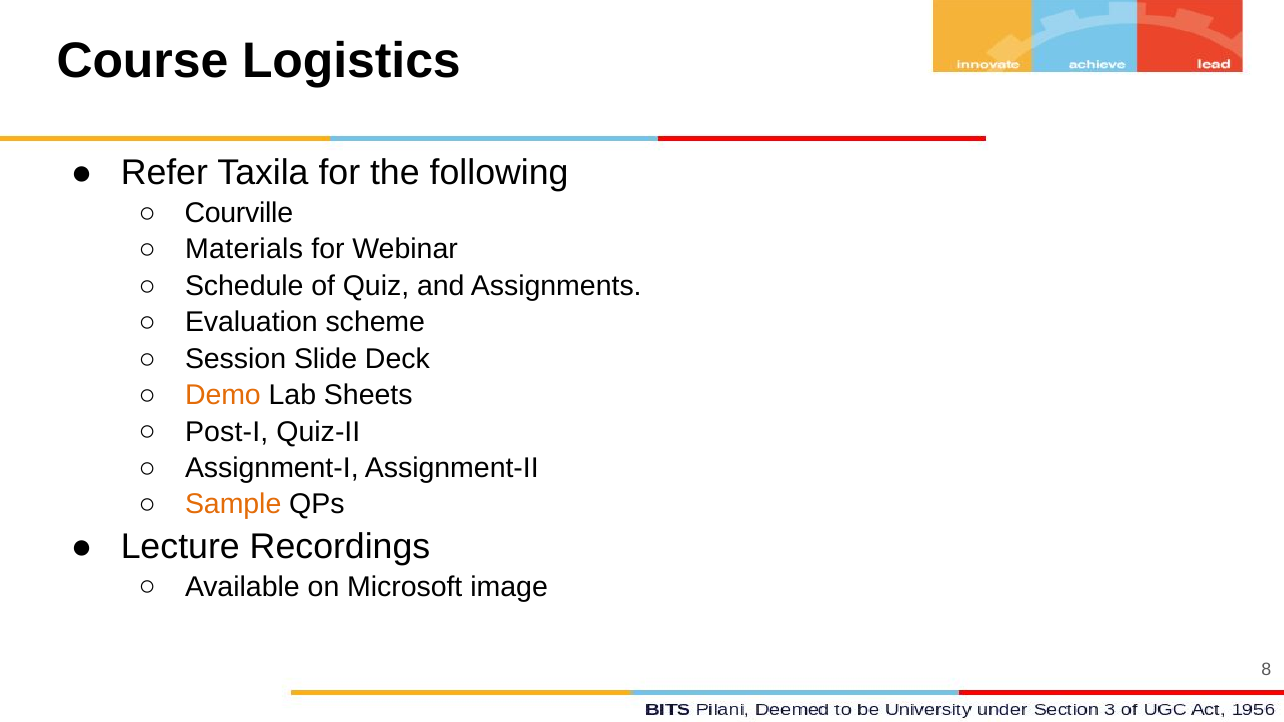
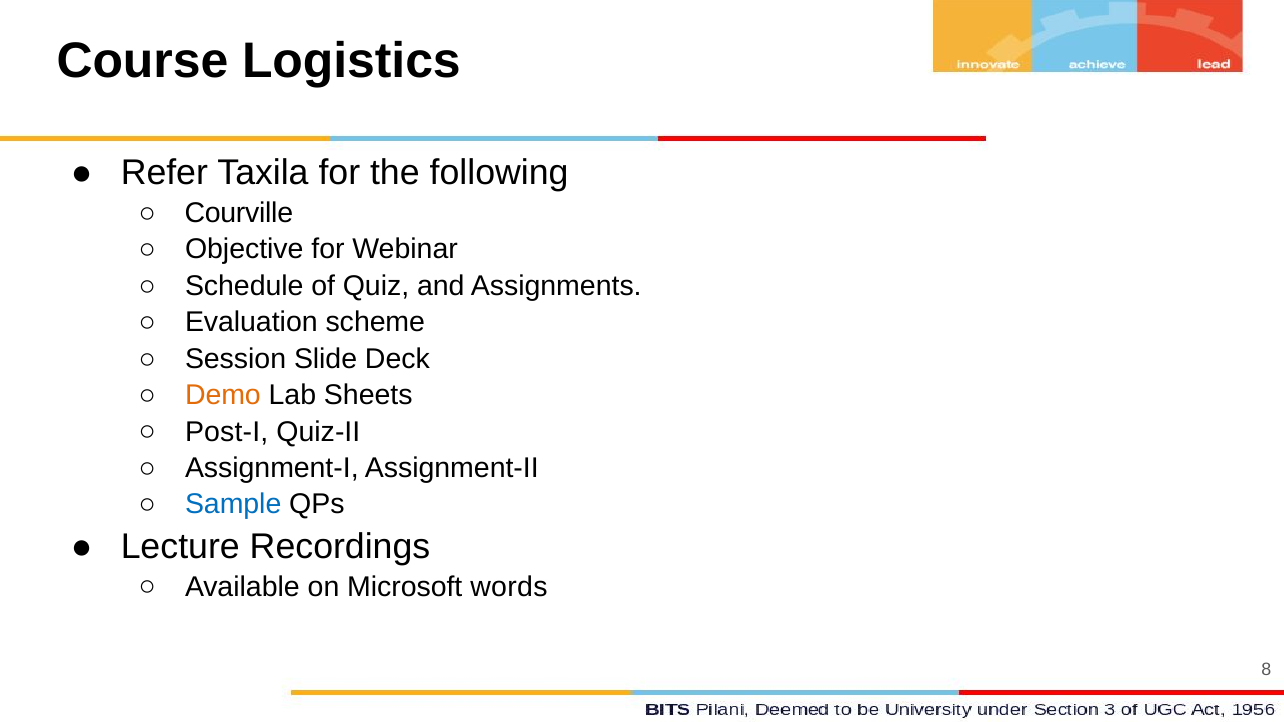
Materials: Materials -> Objective (244, 250)
Sample colour: orange -> blue (233, 505)
image: image -> words (509, 587)
